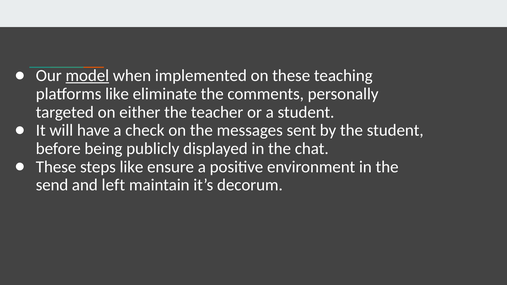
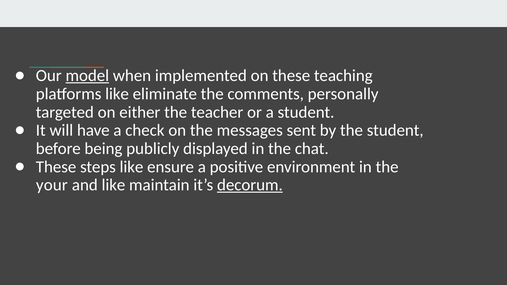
send: send -> your (52, 185)
and left: left -> like (113, 185)
decorum underline: none -> present (250, 185)
